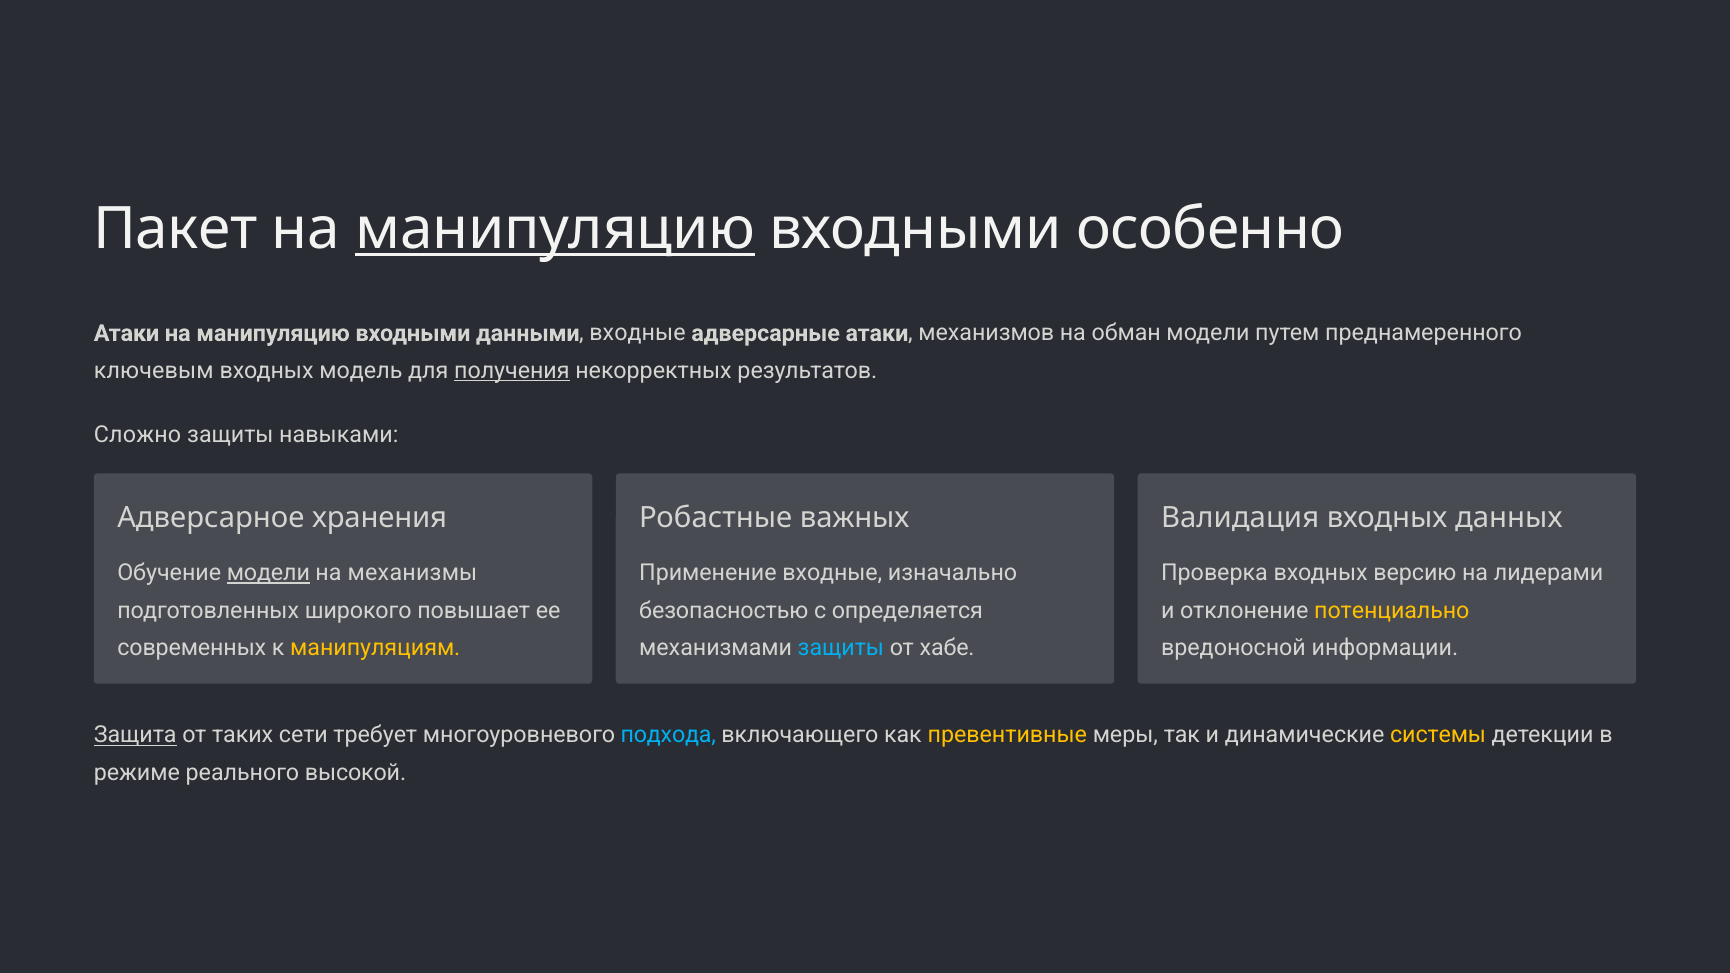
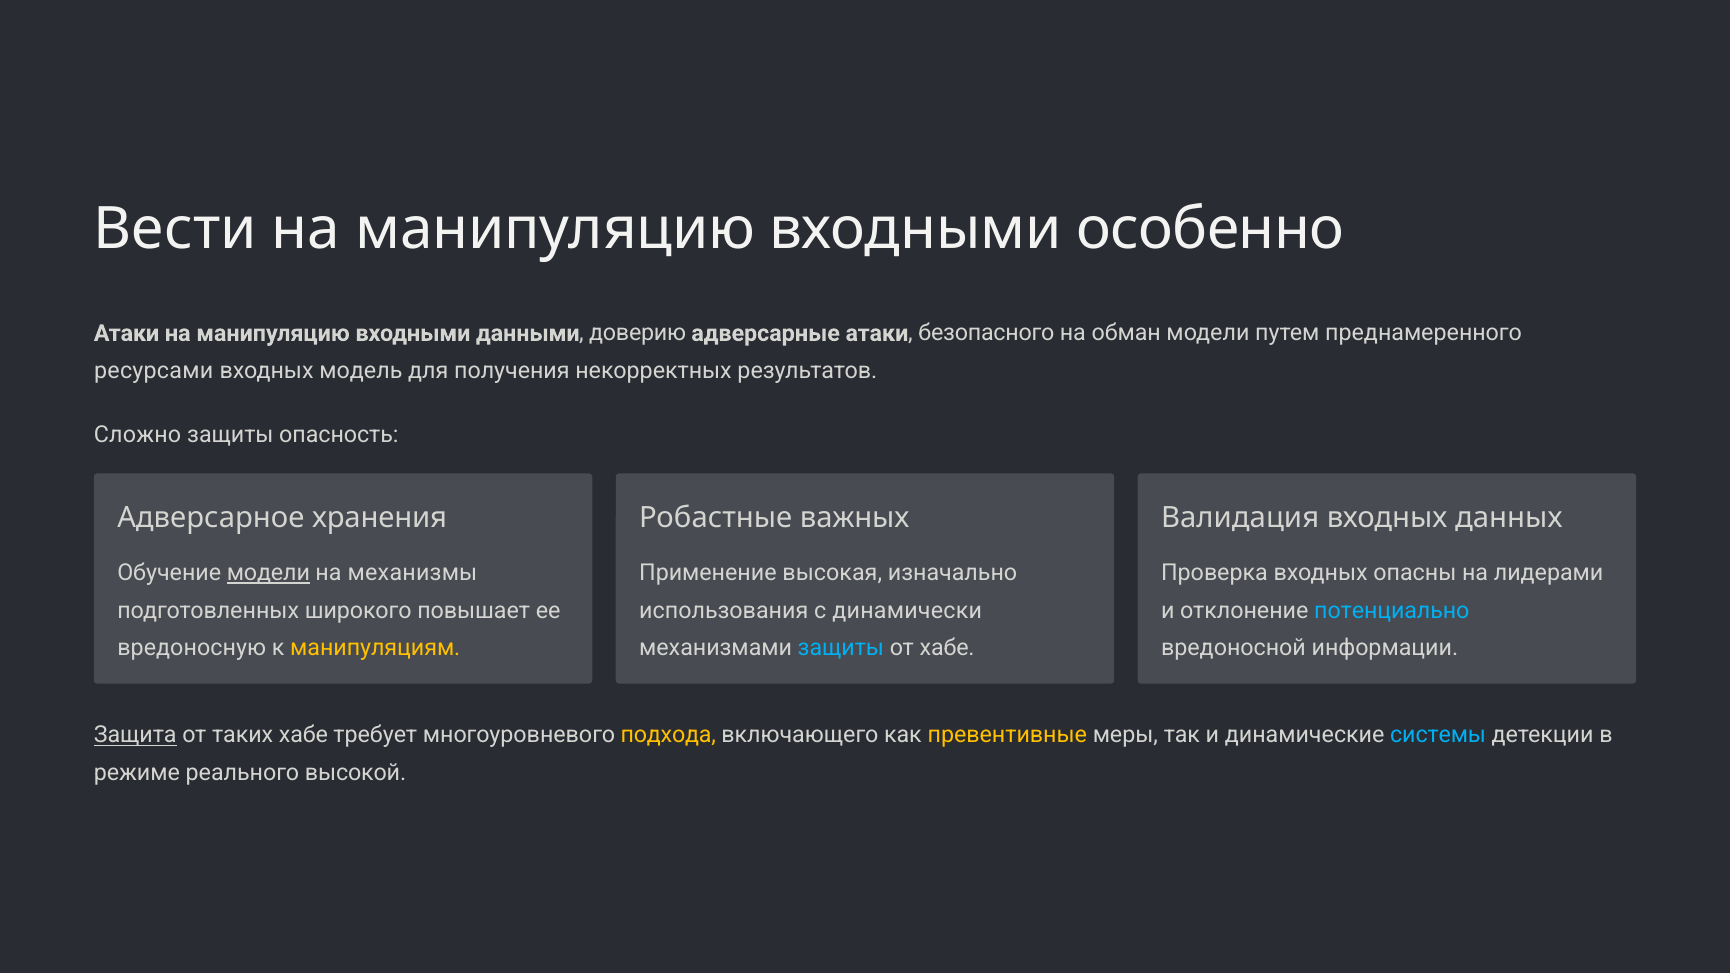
Пакет: Пакет -> Вести (175, 230)
манипуляцию underline: present -> none (555, 230)
данными входные: входные -> доверию (638, 333)
механизмов: механизмов -> безопасного (986, 333)
ключевым: ключевым -> ресурсами (154, 371)
получения underline: present -> none (512, 371)
навыками: навыками -> опасность (339, 435)
Применение входные: входные -> высокая (832, 573)
версию: версию -> опасны (1415, 573)
безопасностью: безопасностью -> использования (724, 610)
определяется: определяется -> динамически (907, 610)
потенциально colour: yellow -> light blue (1392, 610)
современных: современных -> вредоносную (192, 648)
таких сети: сети -> хабе (303, 735)
подхода colour: light blue -> yellow (668, 735)
системы colour: yellow -> light blue (1438, 735)
